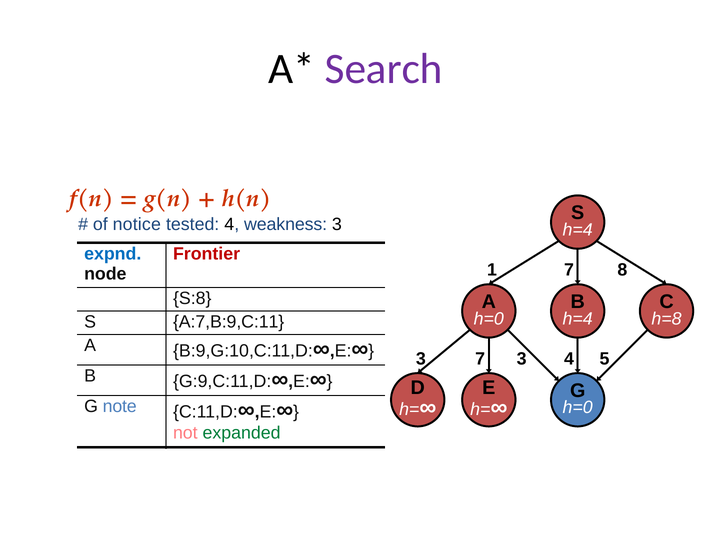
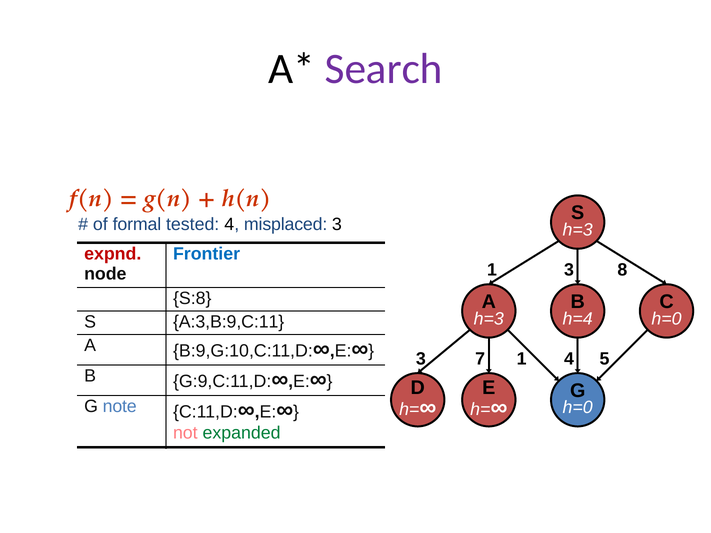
notice: notice -> formal (137, 225)
weakness: weakness -> misplaced (286, 225)
h=4: h=4 -> h=3 (578, 230)
expnd colour: blue -> red (113, 254)
Frontier colour: red -> blue (207, 254)
1 7: 7 -> 3 (569, 270)
h=0: h=0 -> h=3 (489, 319)
h=8: h=8 -> h=0 (667, 319)
A:7,B:9,C:11: A:7,B:9,C:11 -> A:3,B:9,C:11 (229, 322)
3: 3 -> 1 (522, 359)
